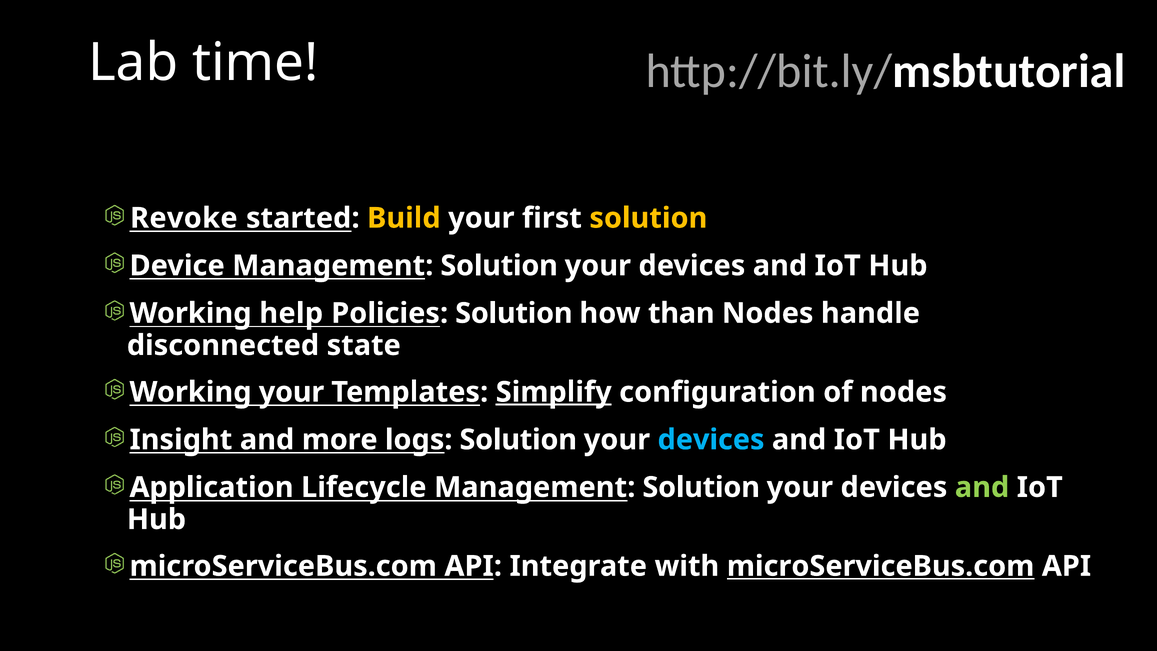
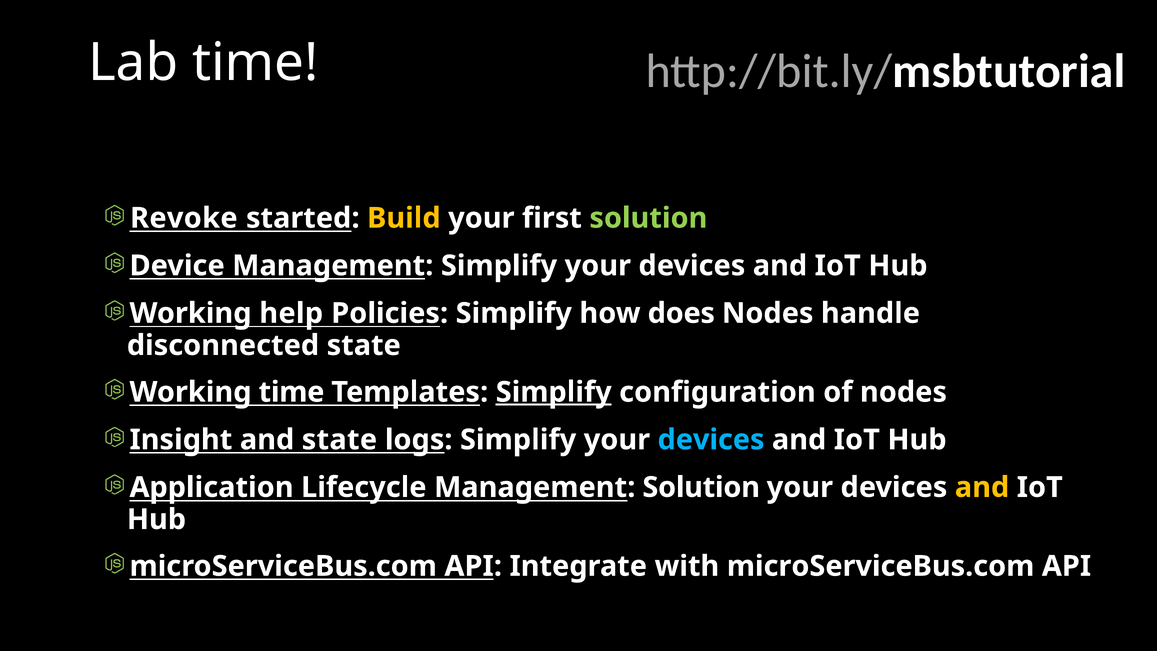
solution colour: yellow -> light green (648, 218)
Device Management Solution: Solution -> Simplify (499, 266)
Policies Solution: Solution -> Simplify (514, 313)
than: than -> does (681, 313)
Working your: your -> time (292, 392)
and more: more -> state (339, 440)
logs Solution: Solution -> Simplify (518, 440)
and colour: light green -> yellow (982, 487)
microServiceBus.com underline: present -> none (881, 566)
